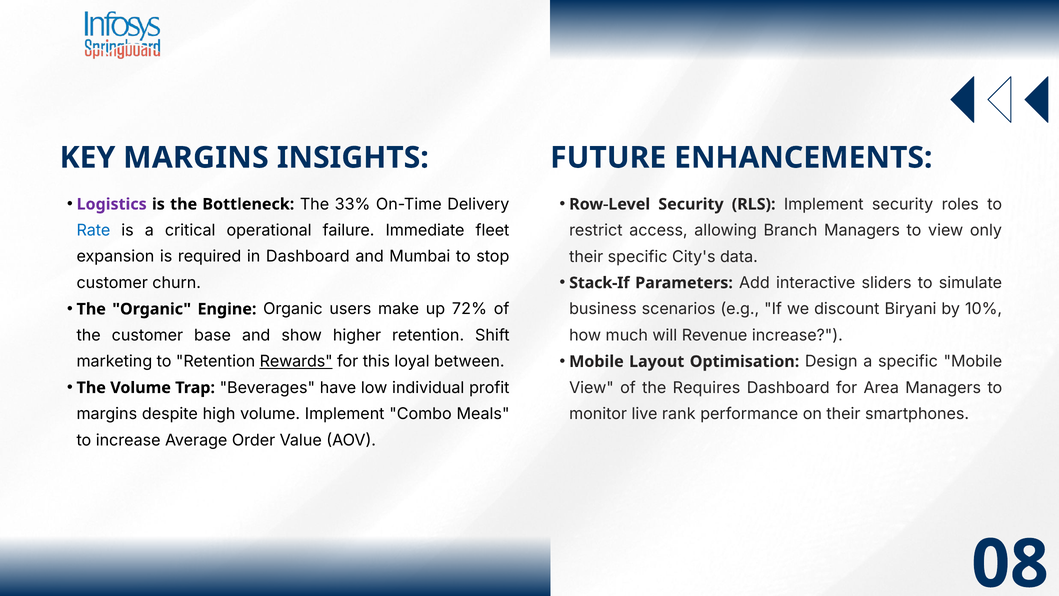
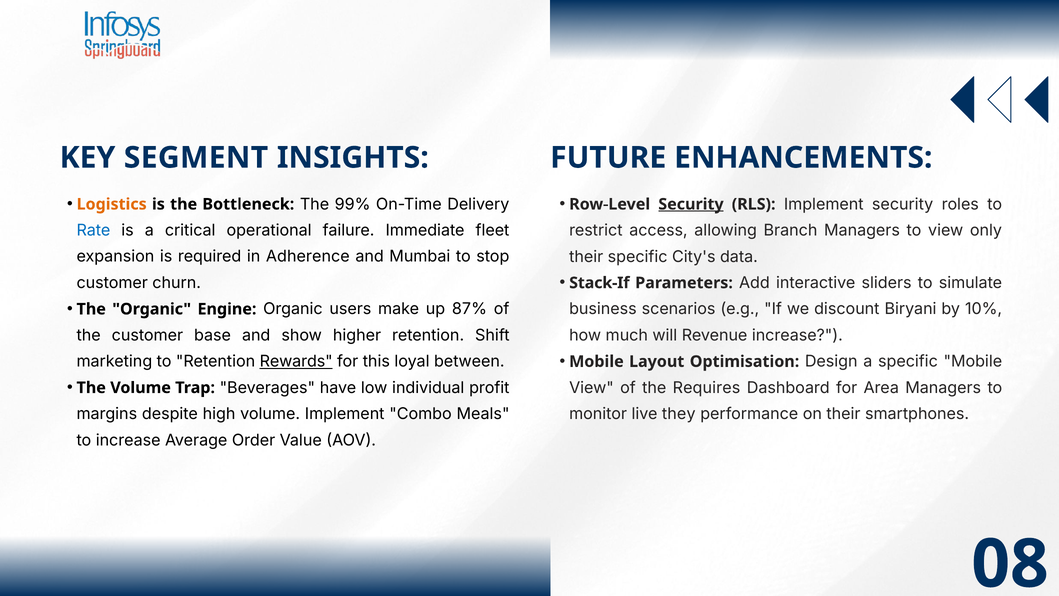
KEY MARGINS: MARGINS -> SEGMENT (196, 158)
Logistics colour: purple -> orange (112, 204)
33%: 33% -> 99% (353, 204)
Security underline: none -> present (691, 204)
in Dashboard: Dashboard -> Adherence (308, 257)
72%: 72% -> 87% (469, 309)
rank: rank -> they (679, 414)
